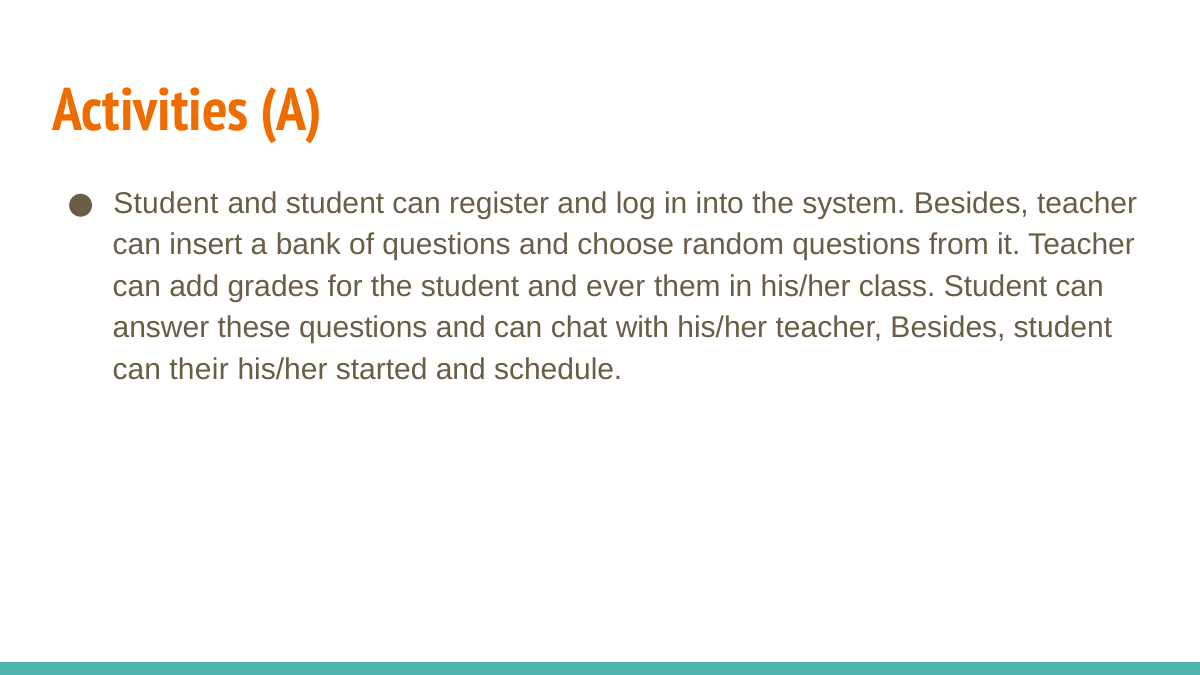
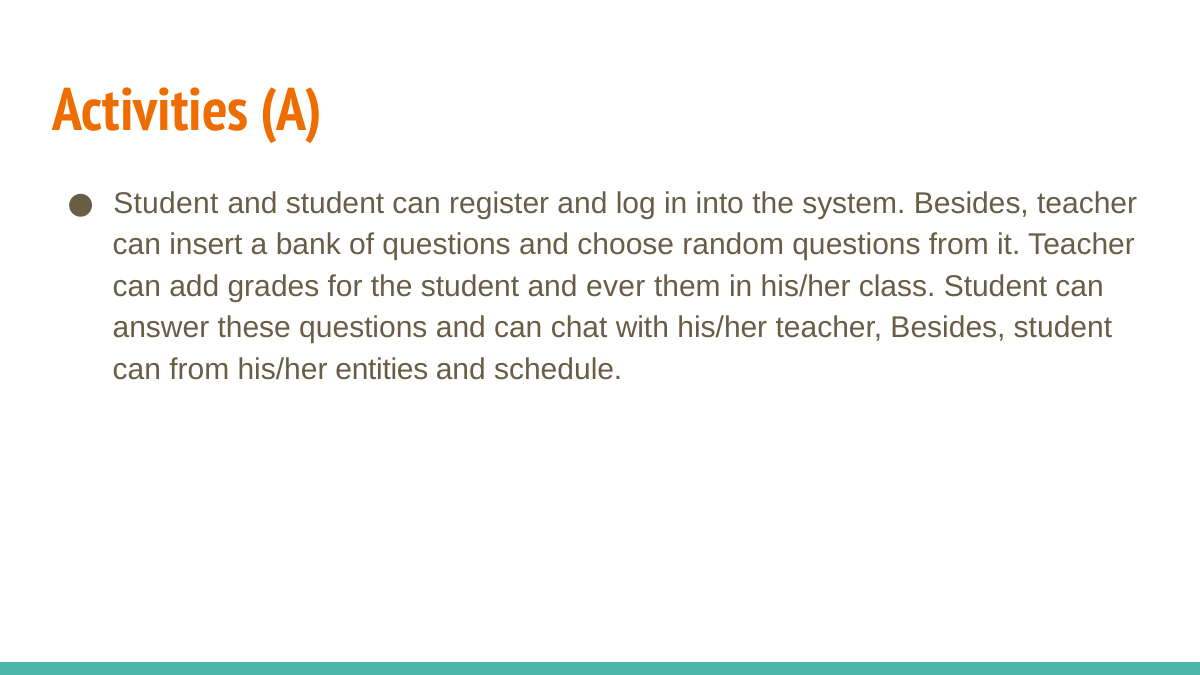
can their: their -> from (199, 369)
started: started -> entities (382, 369)
